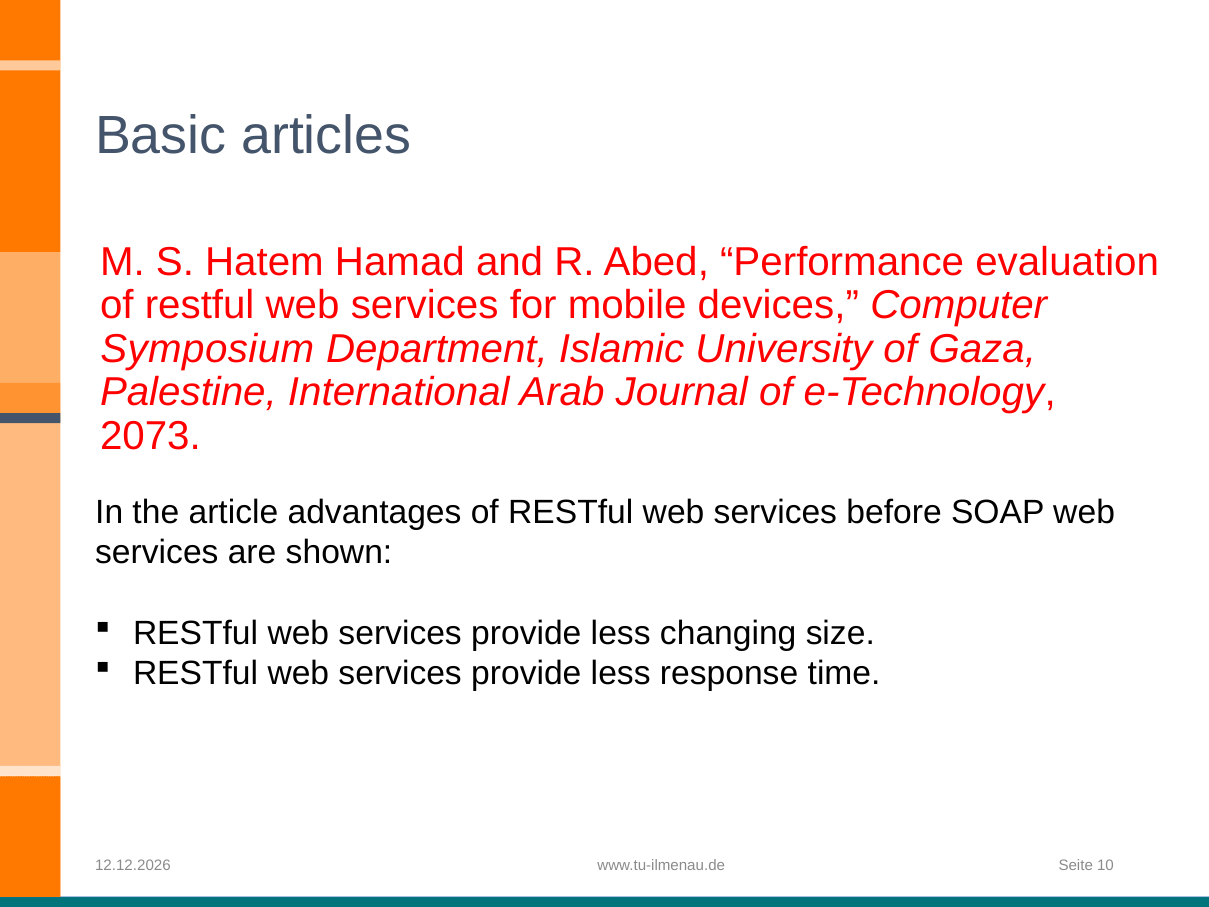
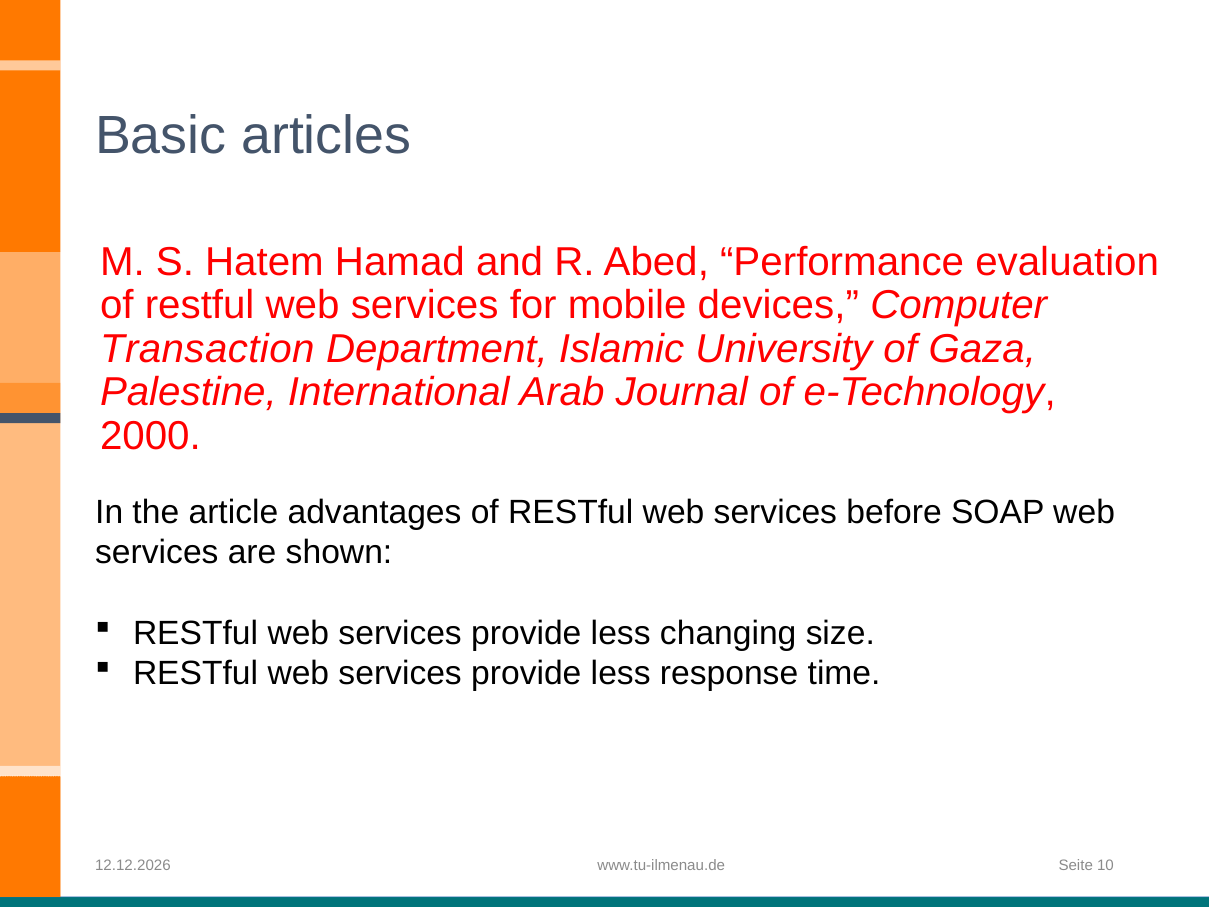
Symposium: Symposium -> Transaction (207, 349)
2073: 2073 -> 2000 (150, 436)
